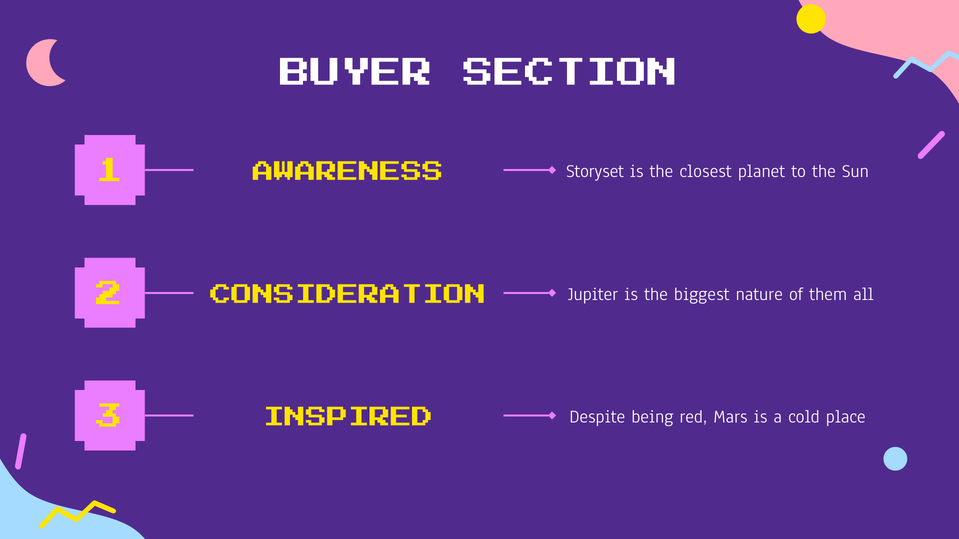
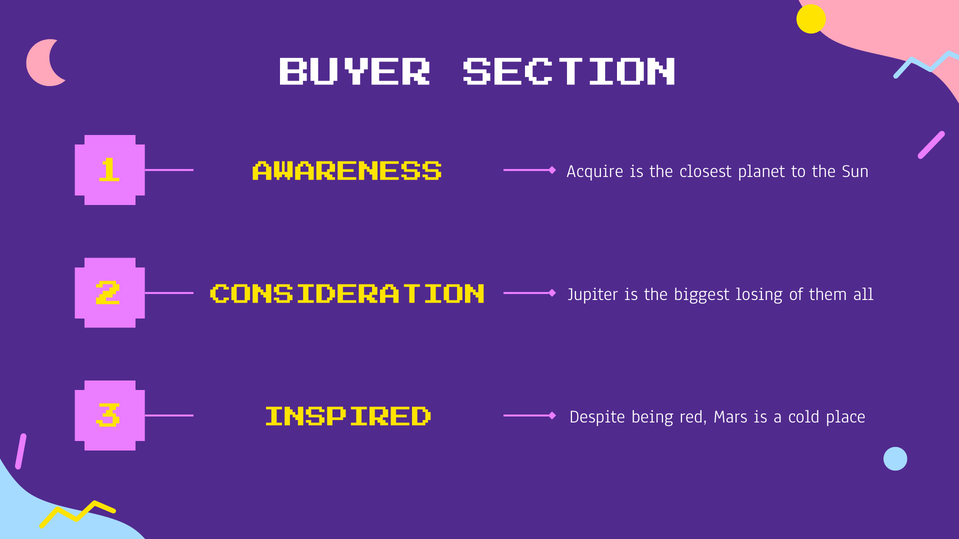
Storyset: Storyset -> Acquire (595, 171)
nature: nature -> losing (759, 294)
